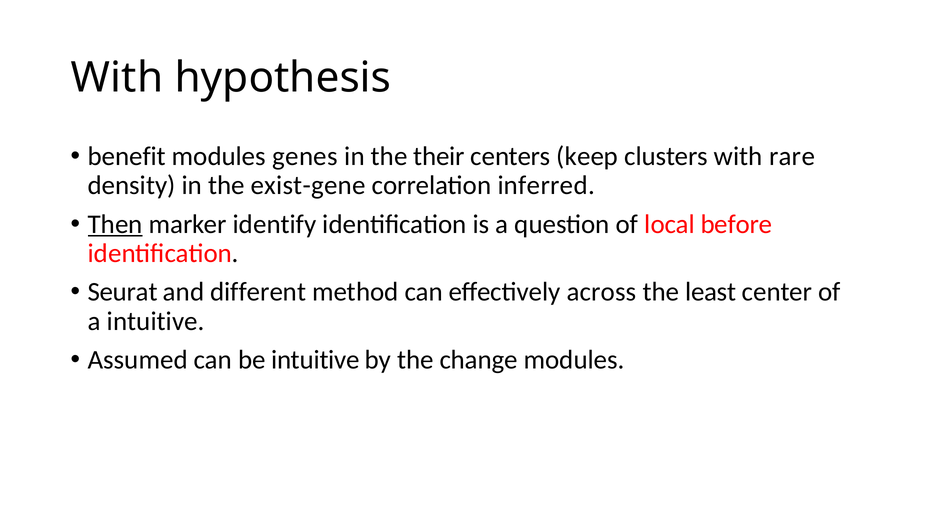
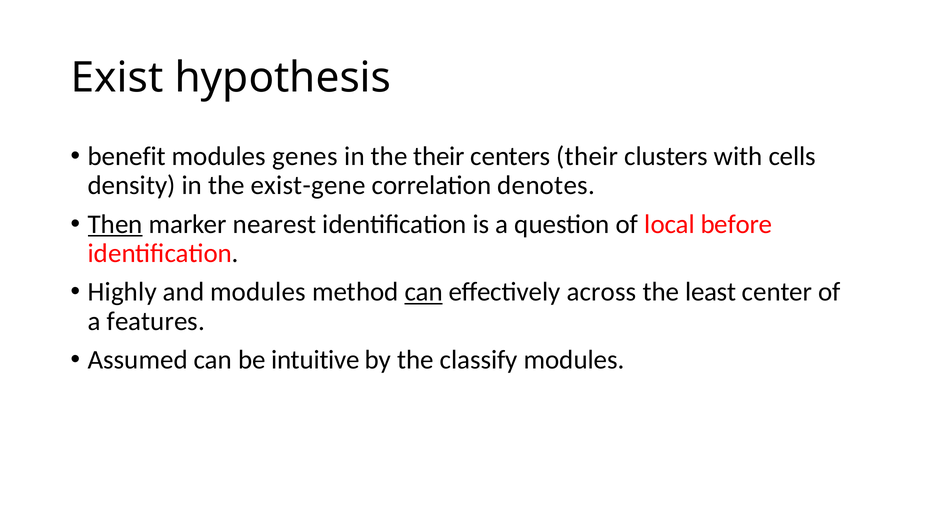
With: With -> Exist (117, 78)
centers keep: keep -> their (587, 156)
rare: rare -> cells (792, 156)
inferred: inferred -> denotes (546, 186)
identify: identify -> nearest (275, 224)
Seurat: Seurat -> Highly (122, 292)
and different: different -> modules (258, 292)
can underline: none -> present (424, 292)
a intuitive: intuitive -> features (156, 321)
change: change -> classify (479, 360)
